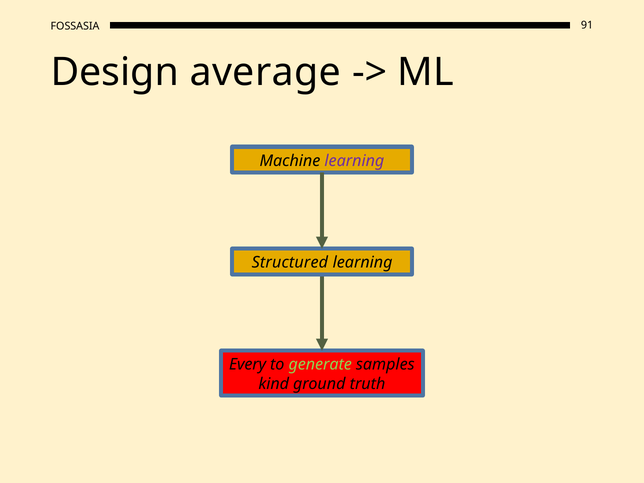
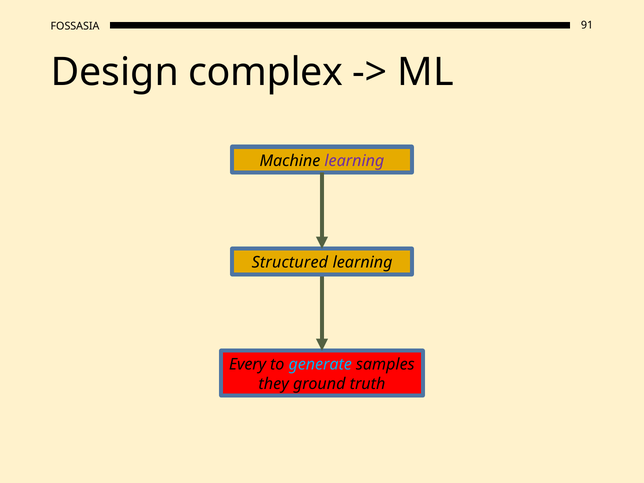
average: average -> complex (266, 72)
generate colour: light green -> light blue (320, 365)
kind: kind -> they (274, 384)
